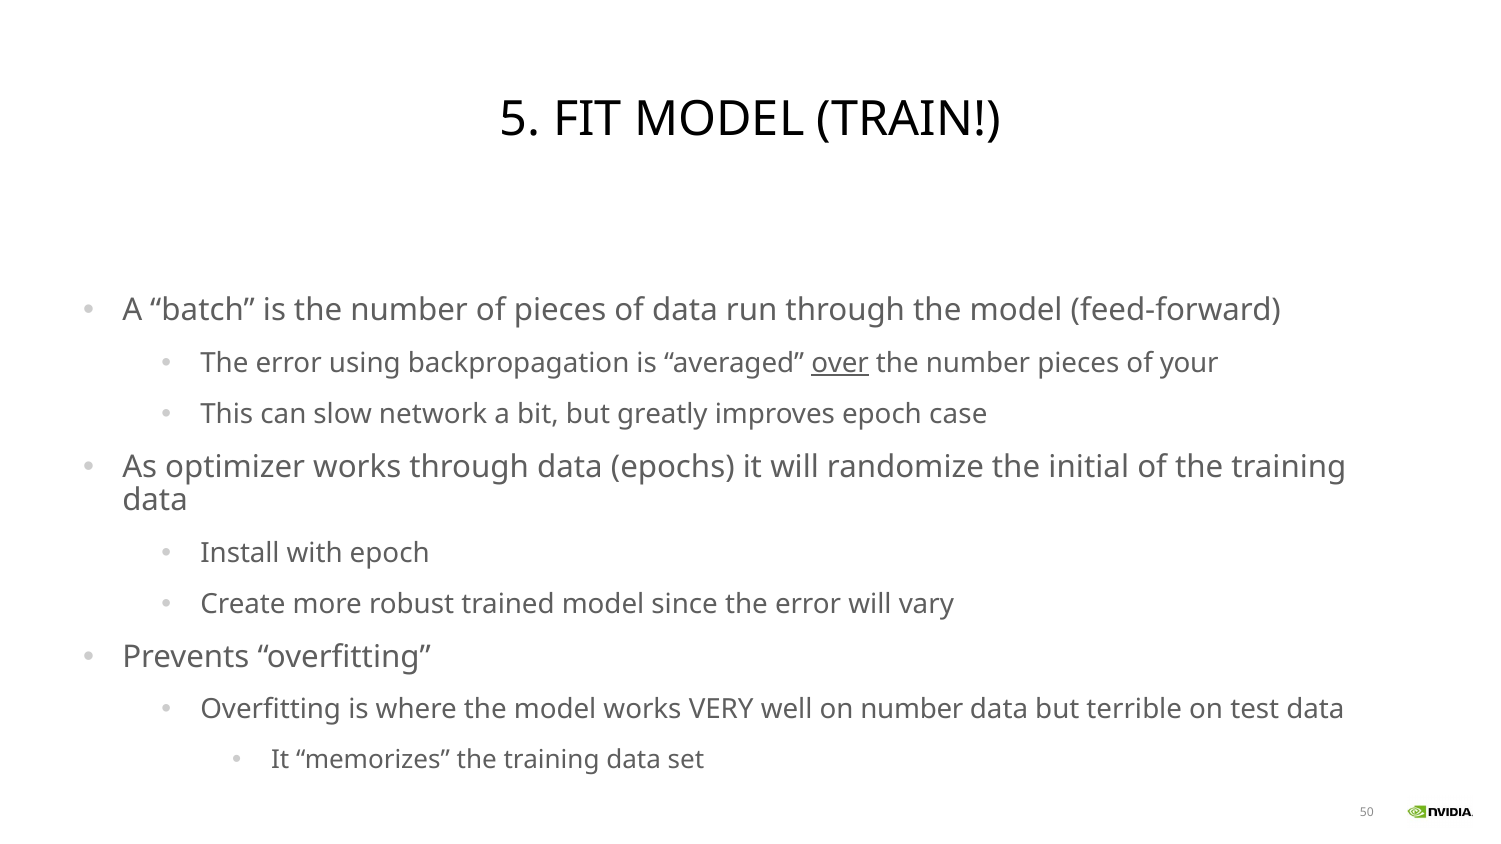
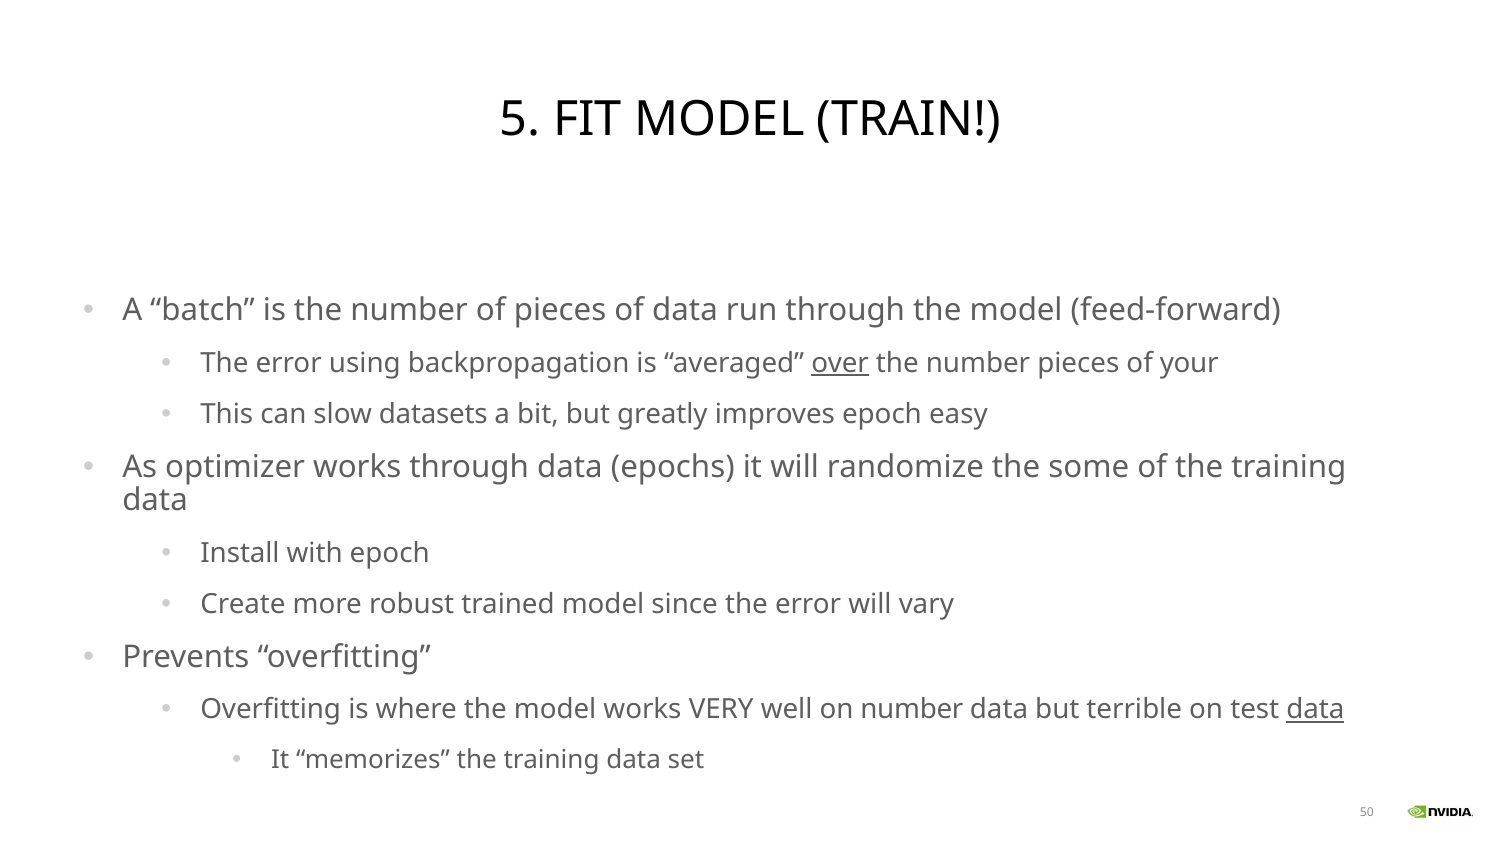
network: network -> datasets (433, 414)
case: case -> easy (958, 414)
initial: initial -> some (1089, 467)
data underline: none -> present (1315, 710)
